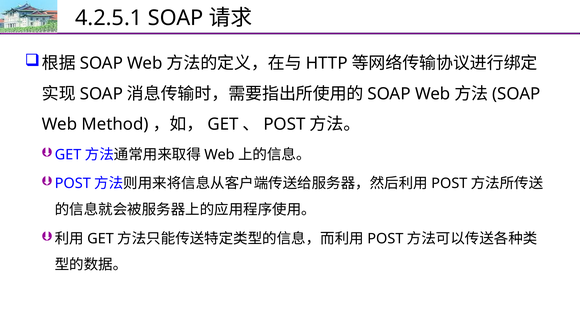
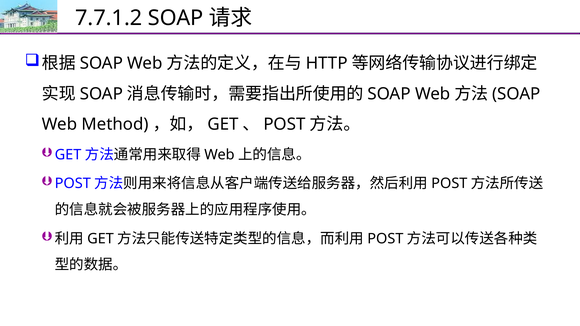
4.2.5.1: 4.2.5.1 -> 7.7.1.2 (109, 18)
